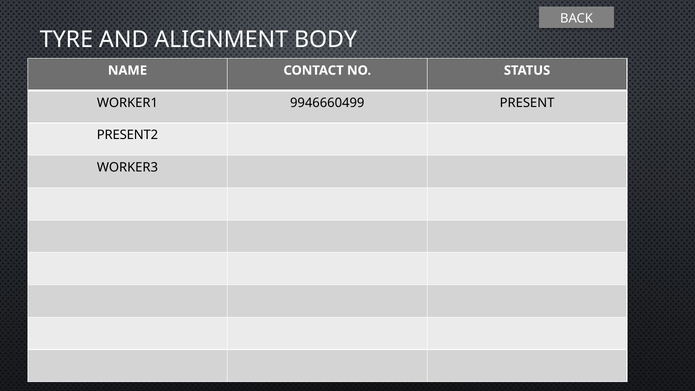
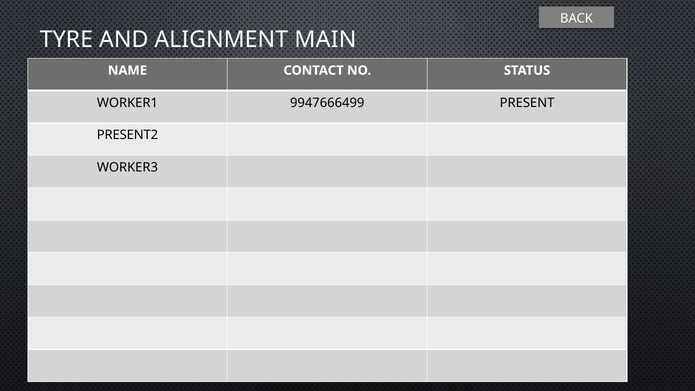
BODY: BODY -> MAIN (325, 39)
9946660499: 9946660499 -> 9947666499 (327, 103)
